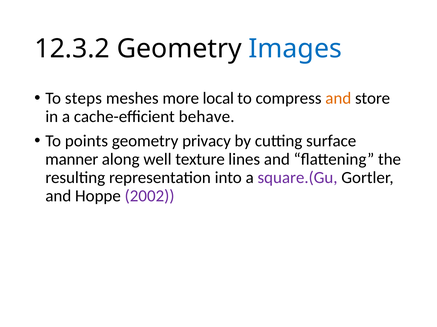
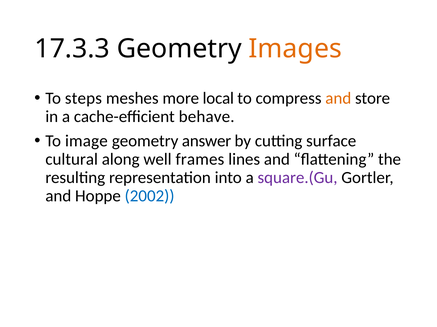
12.3.2: 12.3.2 -> 17.3.3 (72, 49)
Images colour: blue -> orange (295, 49)
points: points -> image (86, 141)
privacy: privacy -> answer (207, 141)
manner: manner -> cultural (72, 160)
texture: texture -> frames (200, 160)
2002 colour: purple -> blue (150, 196)
